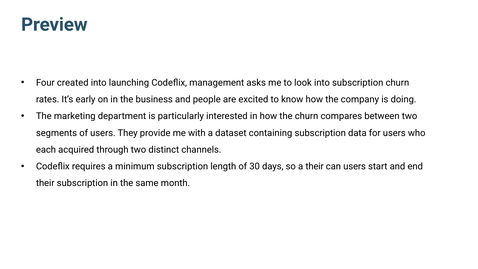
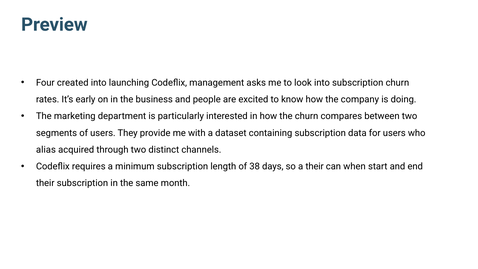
each: each -> alias (46, 150)
30: 30 -> 38 (255, 166)
can users: users -> when (354, 166)
